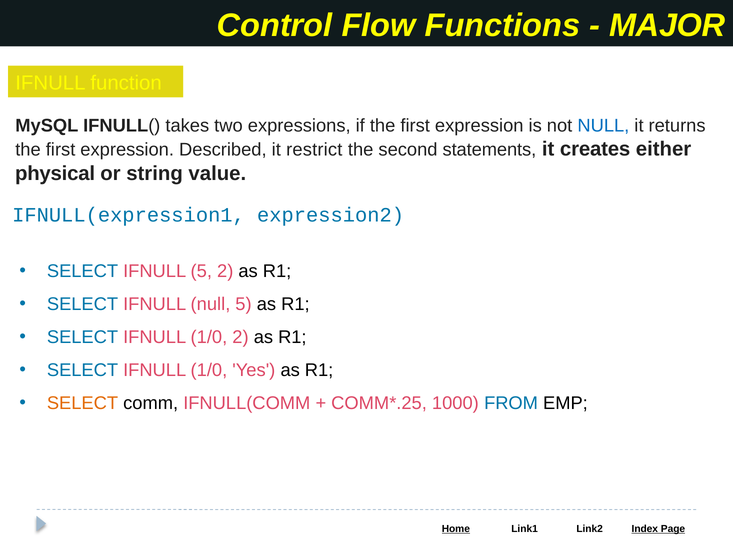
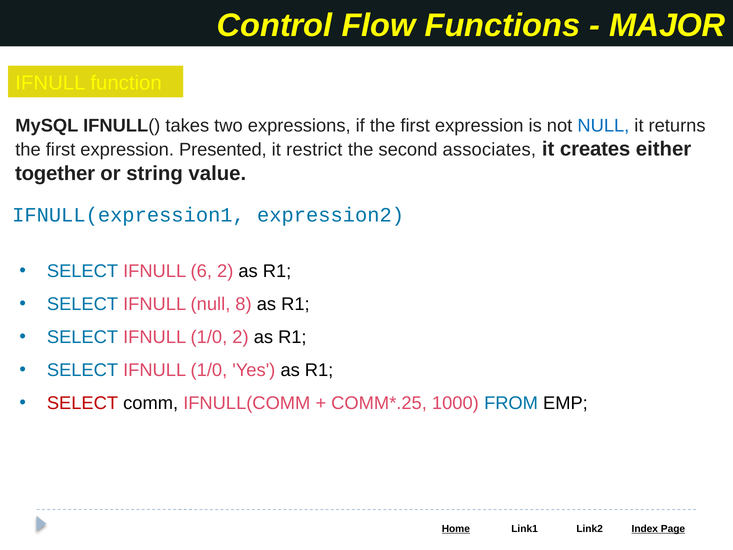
Described: Described -> Presented (223, 150)
statements: statements -> associates (489, 150)
physical: physical -> together (55, 174)
IFNULL 5: 5 -> 6 (201, 271)
null 5: 5 -> 8 (244, 304)
SELECT colour: orange -> red (83, 403)
